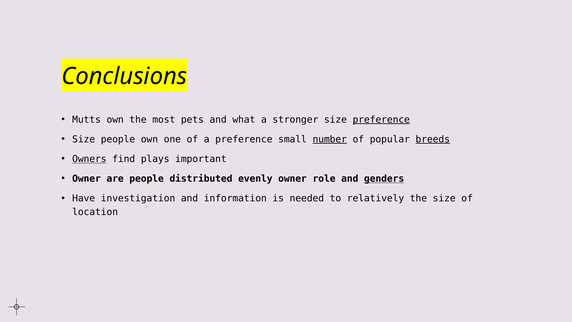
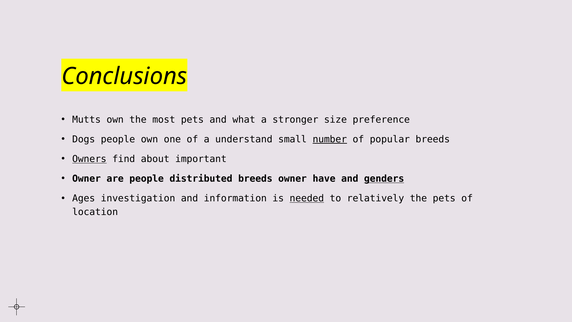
preference underline: present -> none (381, 120)
Size: Size -> Dogs (84, 139)
a preference: preference -> understand (244, 139)
breeds underline: present -> none (433, 139)
plays: plays -> about (155, 159)
distributed evenly: evenly -> breeds (255, 179)
role: role -> have (324, 179)
Have: Have -> Ages (84, 198)
needed underline: none -> present (307, 198)
the size: size -> pets (444, 198)
